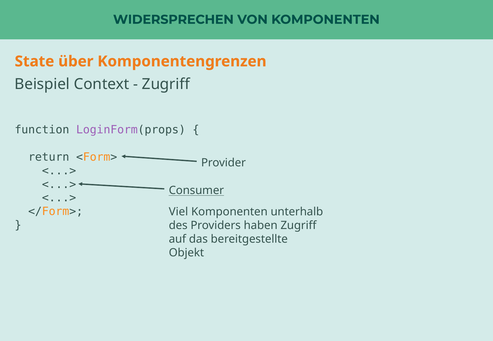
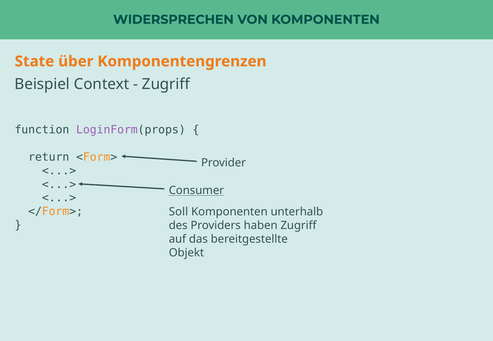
Viel: Viel -> Soll (178, 212)
